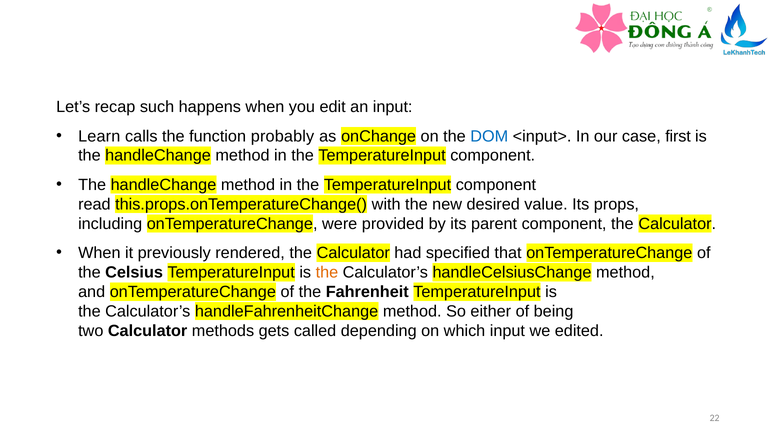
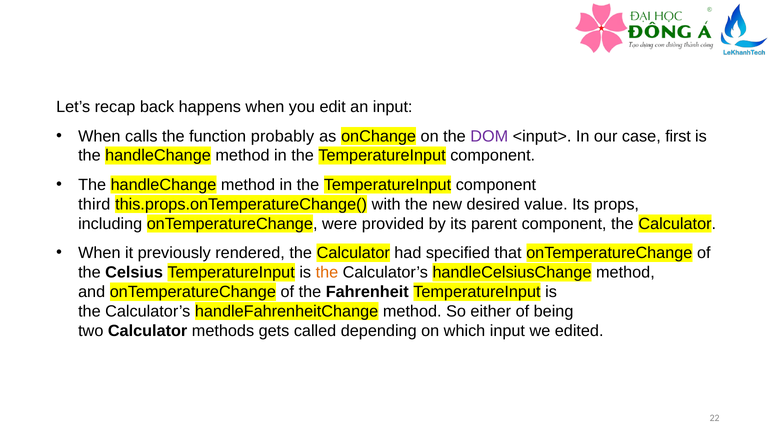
such: such -> back (157, 107)
Learn: Learn -> When (99, 136)
DOM colour: blue -> purple (489, 136)
read: read -> third (94, 204)
